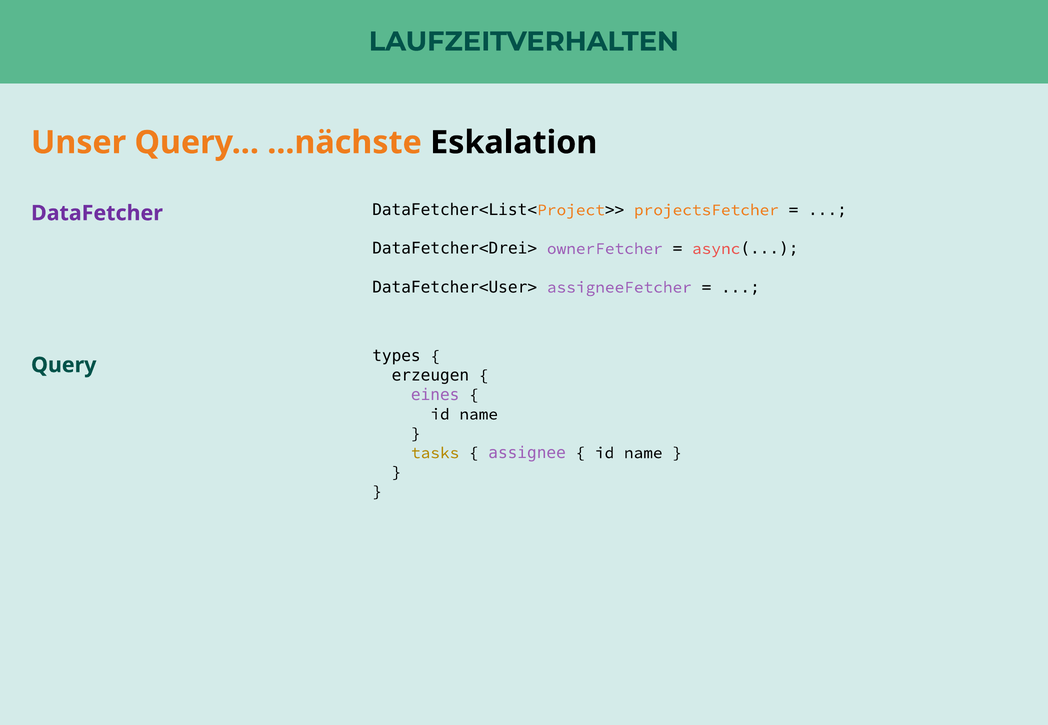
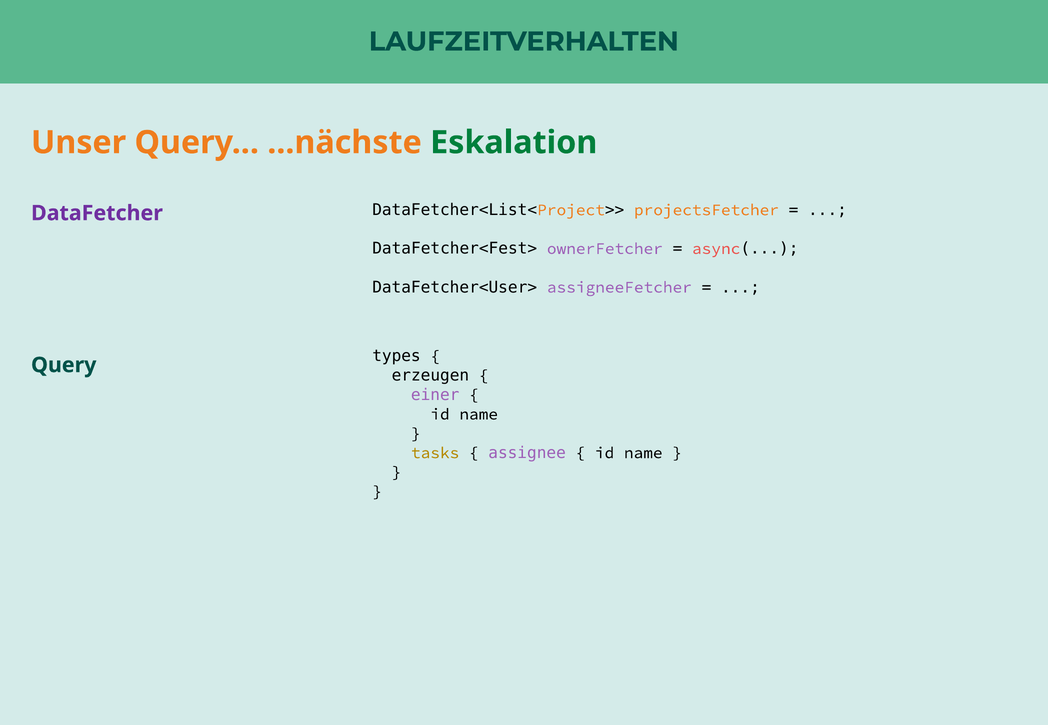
Eskalation colour: black -> green (514, 143)
DataFetcher<Drei>: DataFetcher<Drei> -> DataFetcher<Fest> (455, 249)
eines: eines -> einer (435, 395)
